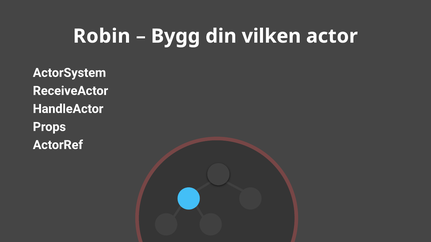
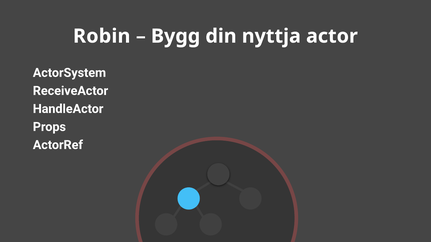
vilken: vilken -> nyttja (271, 36)
